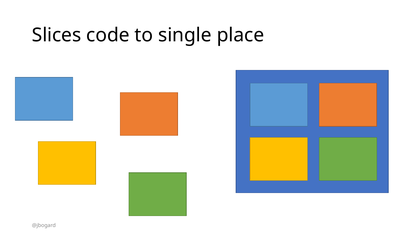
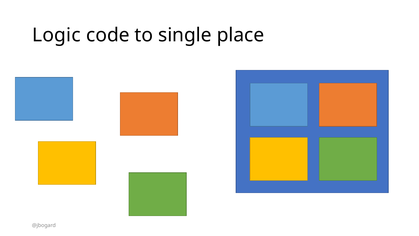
Slices: Slices -> Logic (56, 35)
